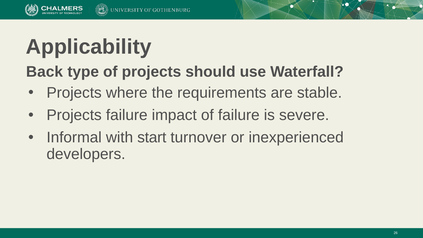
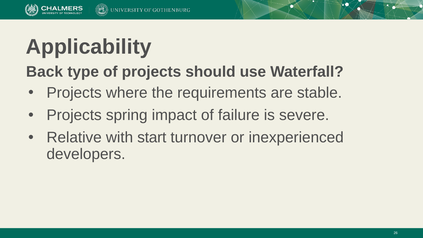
Projects failure: failure -> spring (127, 115)
Informal: Informal -> Relative (74, 138)
